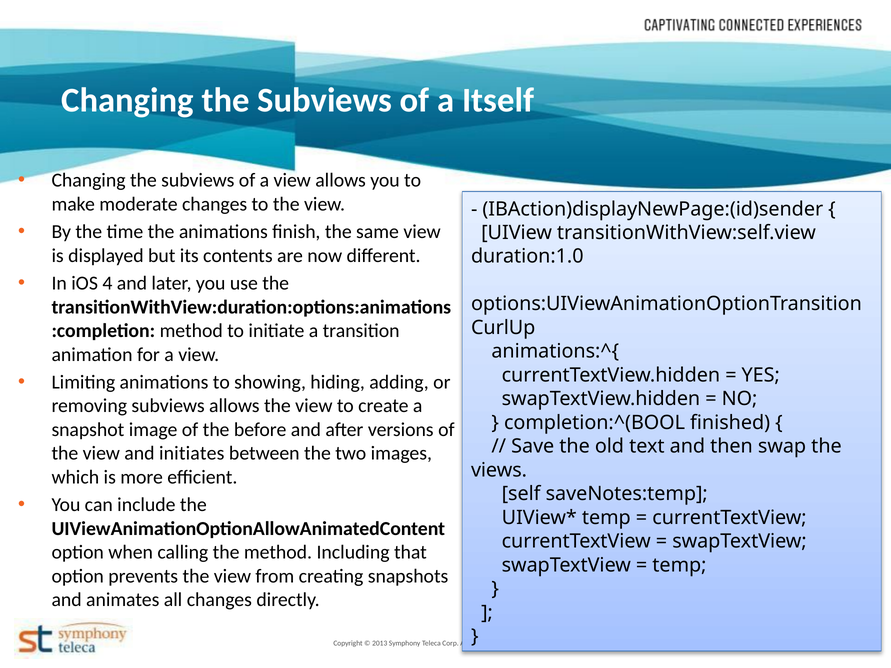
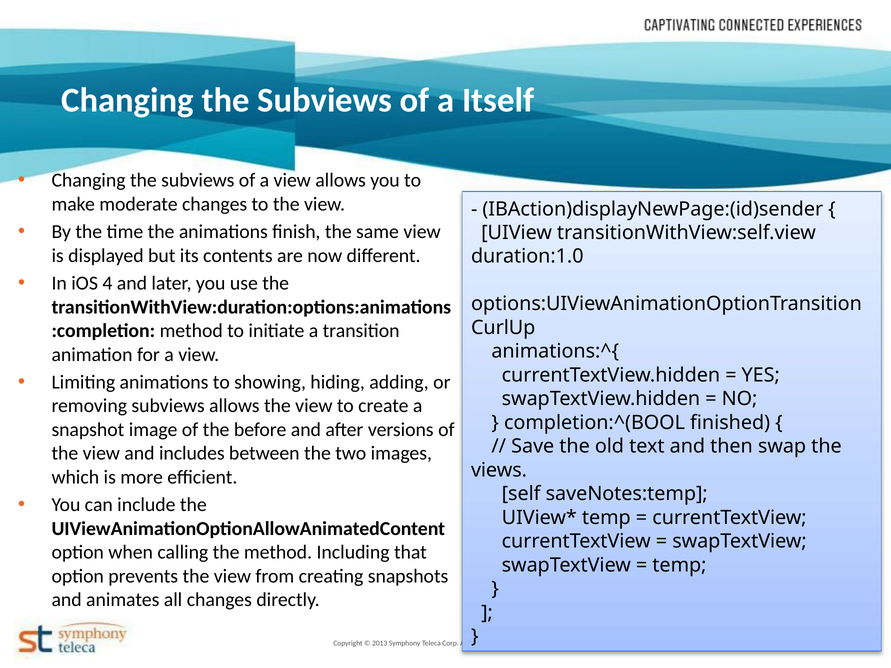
initiates: initiates -> includes (192, 454)
